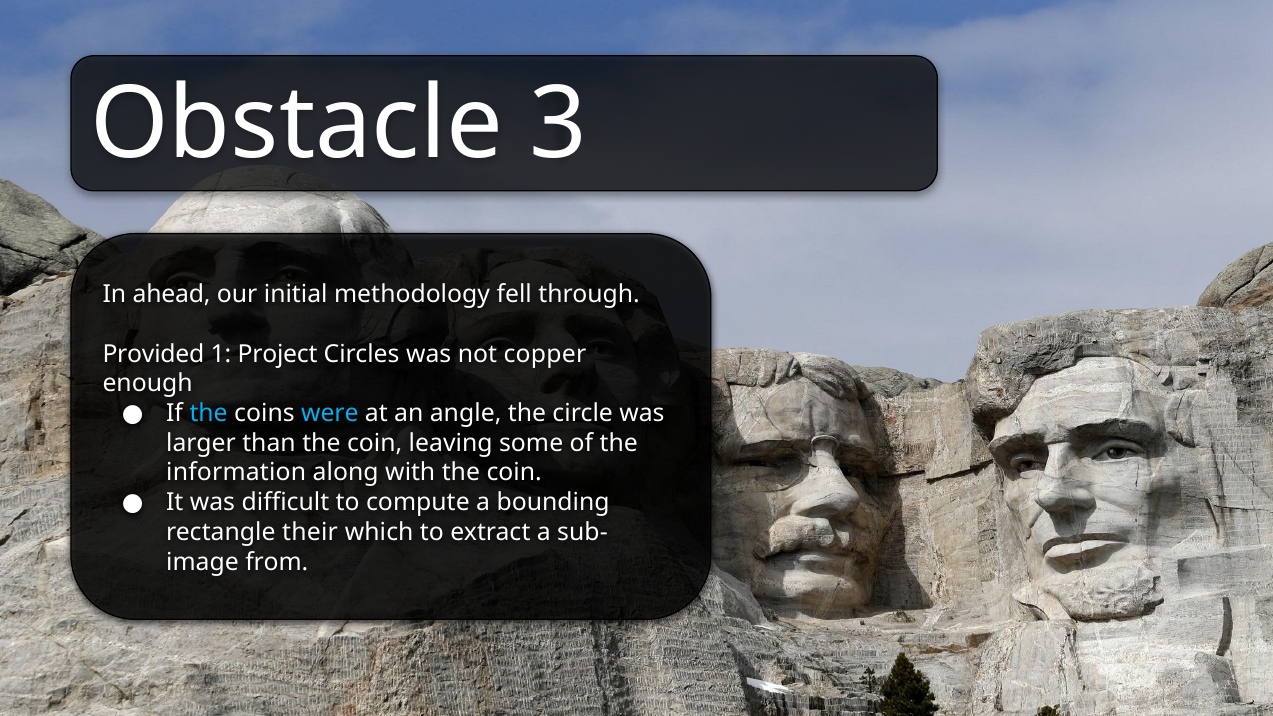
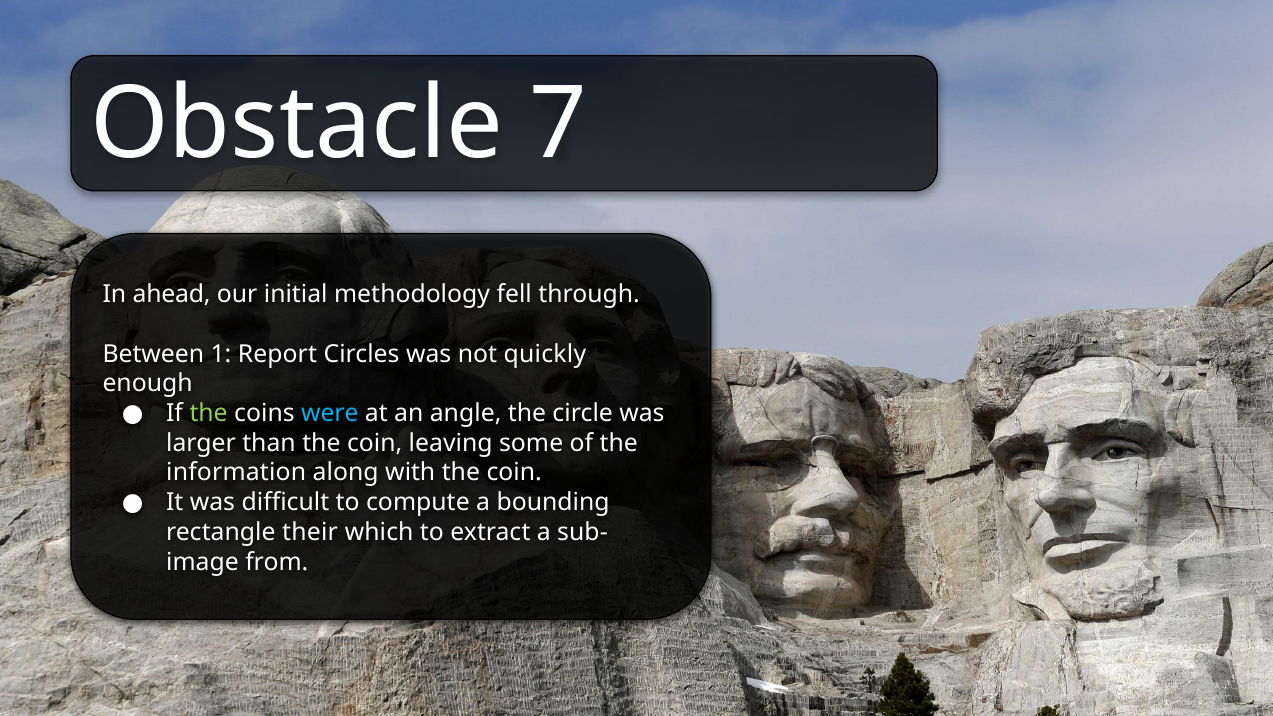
3: 3 -> 7 (558, 124)
Provided: Provided -> Between (153, 354)
Project: Project -> Report (277, 354)
copper: copper -> quickly (545, 354)
the colour: light blue -> light green (209, 413)
